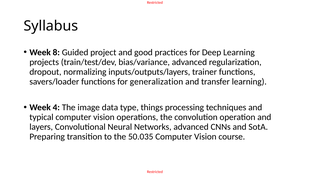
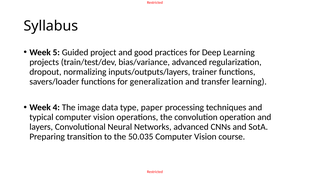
8: 8 -> 5 (56, 52)
things: things -> paper (152, 108)
